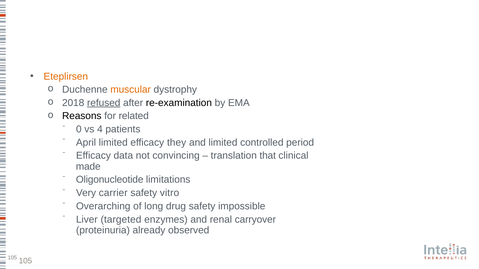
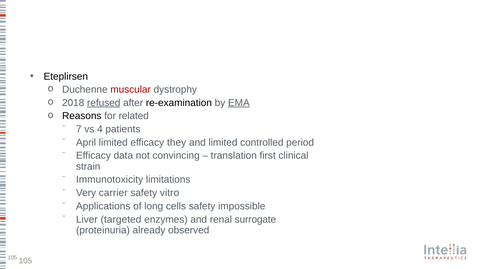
Eteplirsen colour: orange -> black (66, 77)
muscular colour: orange -> red (131, 90)
EMA underline: none -> present (239, 103)
0: 0 -> 7 (79, 129)
that: that -> first (268, 156)
made: made -> strain (88, 167)
Oligonucleotide: Oligonucleotide -> Immunotoxicity (110, 180)
Overarching: Overarching -> Applications (103, 207)
drug: drug -> cells (176, 207)
carryover: carryover -> surrogate (255, 220)
